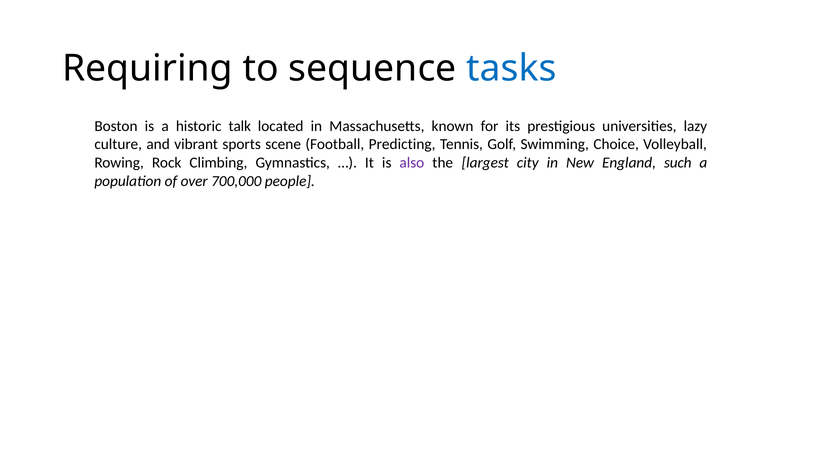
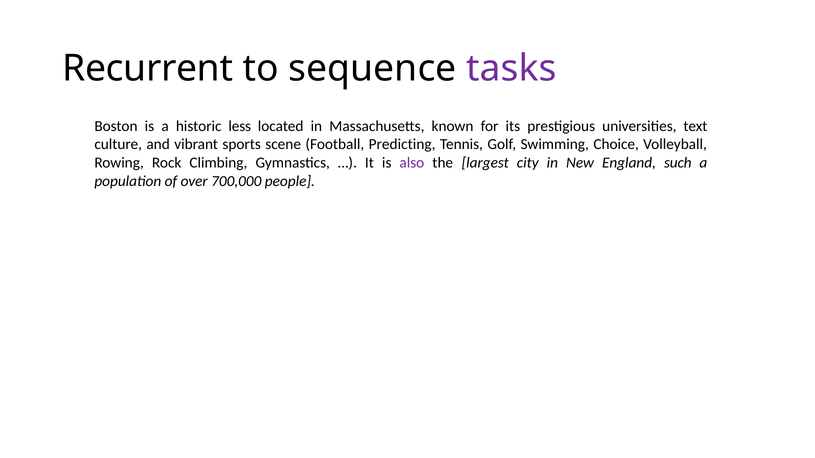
Requiring: Requiring -> Recurrent (148, 68)
tasks colour: blue -> purple (511, 68)
talk: talk -> less (240, 126)
lazy: lazy -> text (695, 126)
